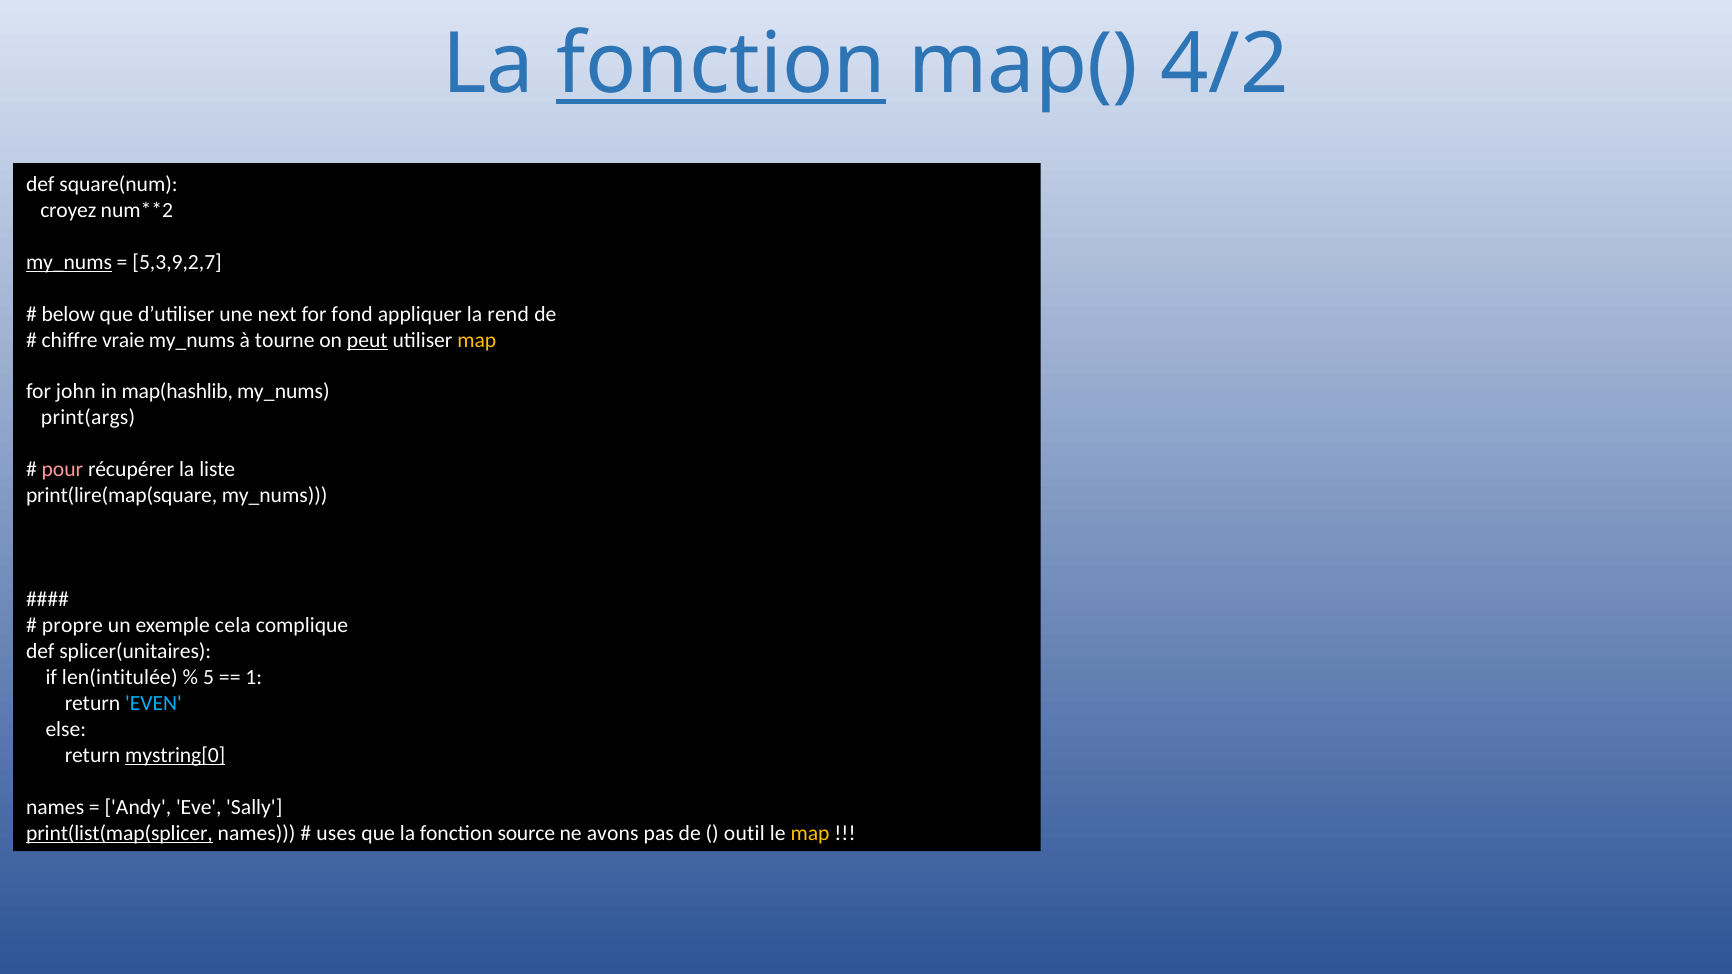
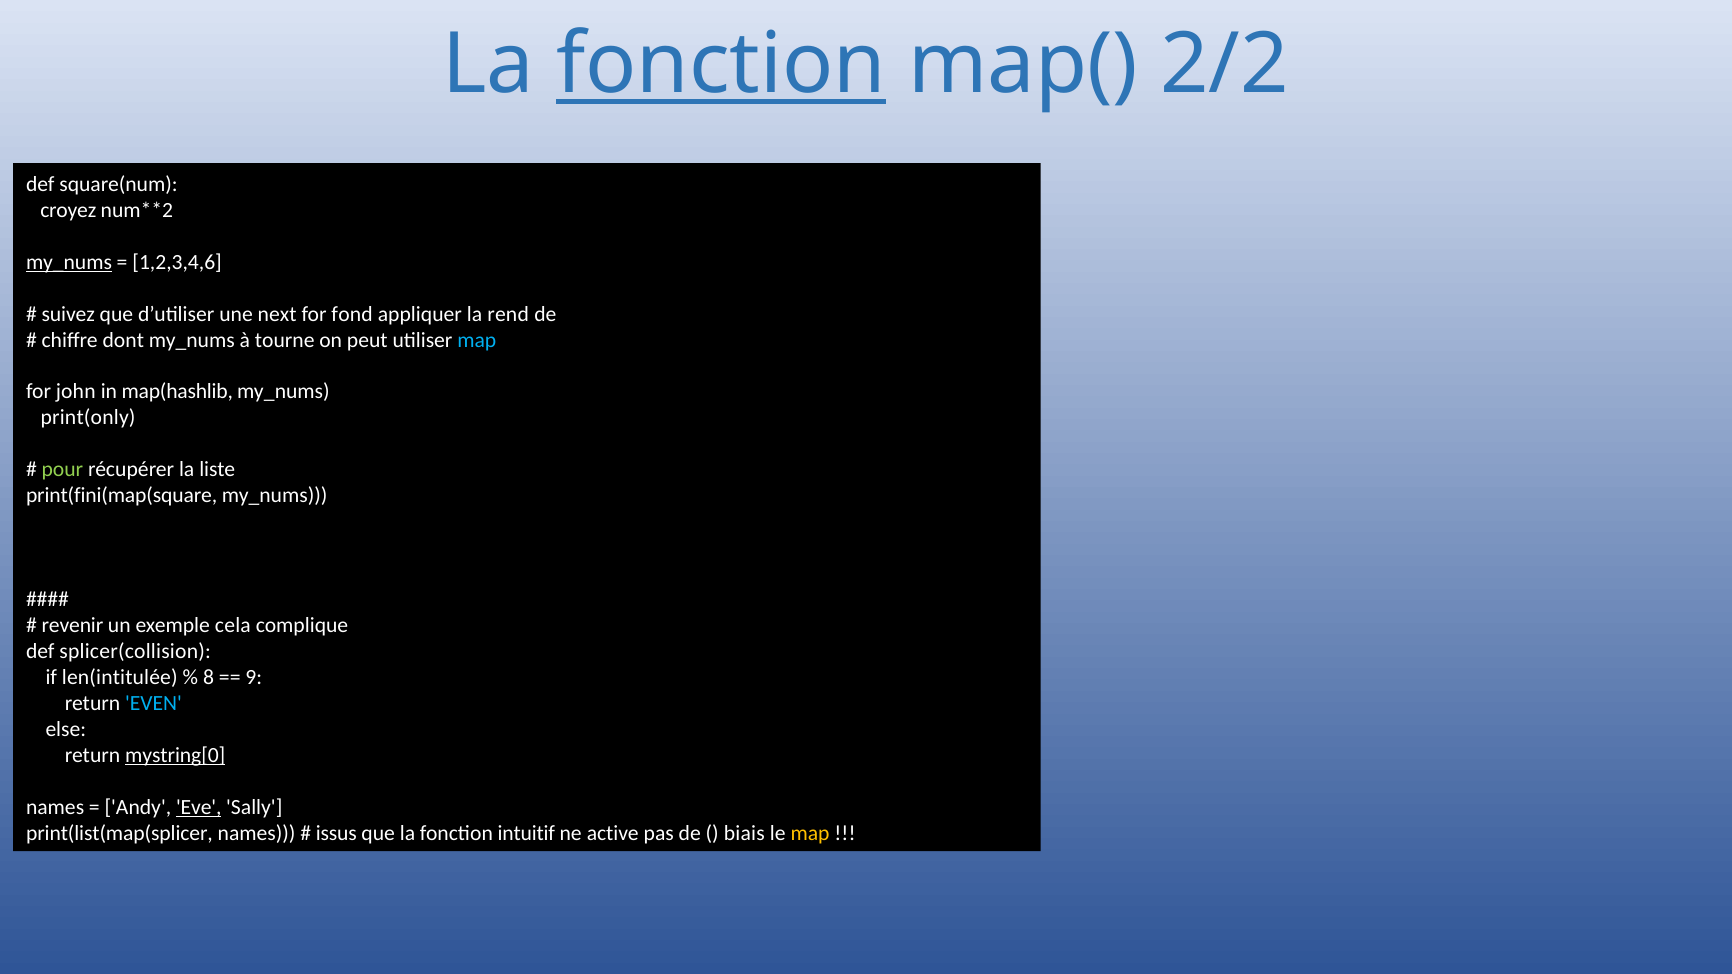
4/2: 4/2 -> 2/2 (1224, 65)
5,3,9,2,7: 5,3,9,2,7 -> 1,2,3,4,6 (177, 262)
below: below -> suivez (68, 314)
vraie: vraie -> dont (123, 340)
peut underline: present -> none (367, 340)
map colour: yellow -> light blue (477, 340)
print(args: print(args -> print(only (88, 418)
pour colour: pink -> light green (62, 470)
print(lire(map(square: print(lire(map(square -> print(fini(map(square (122, 496)
propre: propre -> revenir (72, 626)
splicer(unitaires: splicer(unitaires -> splicer(collision (135, 652)
5: 5 -> 8 (209, 678)
1: 1 -> 9 (254, 678)
Eve underline: none -> present (199, 808)
print(list(map(splicer underline: present -> none (119, 834)
uses: uses -> issus (336, 834)
source: source -> intuitif (526, 834)
avons: avons -> active (613, 834)
outil: outil -> biais (744, 834)
